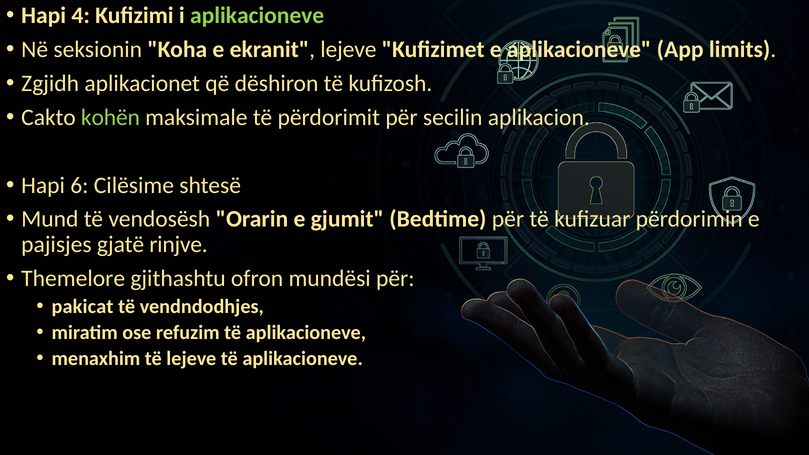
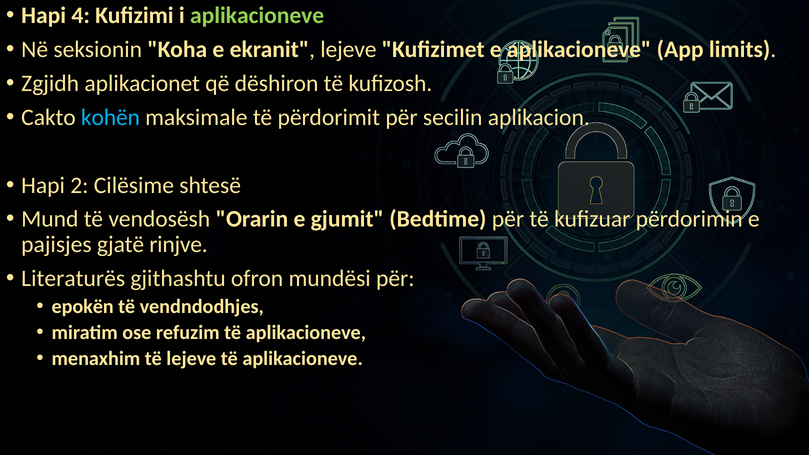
kohën colour: light green -> light blue (111, 117)
6: 6 -> 2 (79, 185)
Themelore: Themelore -> Literaturës (73, 279)
pakicat: pakicat -> epokën (83, 306)
